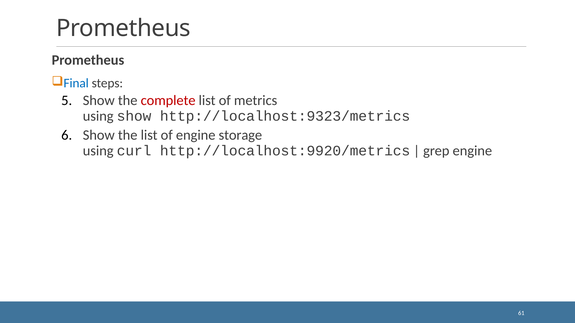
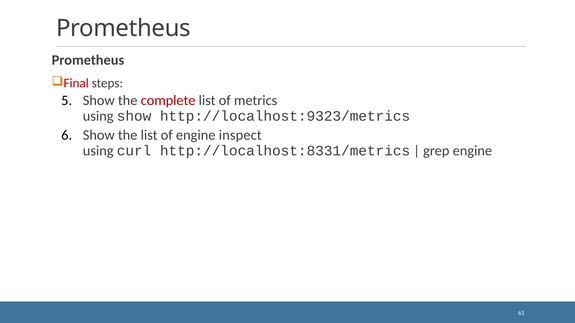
Final colour: blue -> red (76, 83)
storage: storage -> inspect (240, 135)
http://localhost:9920/metrics: http://localhost:9920/metrics -> http://localhost:8331/metrics (285, 151)
